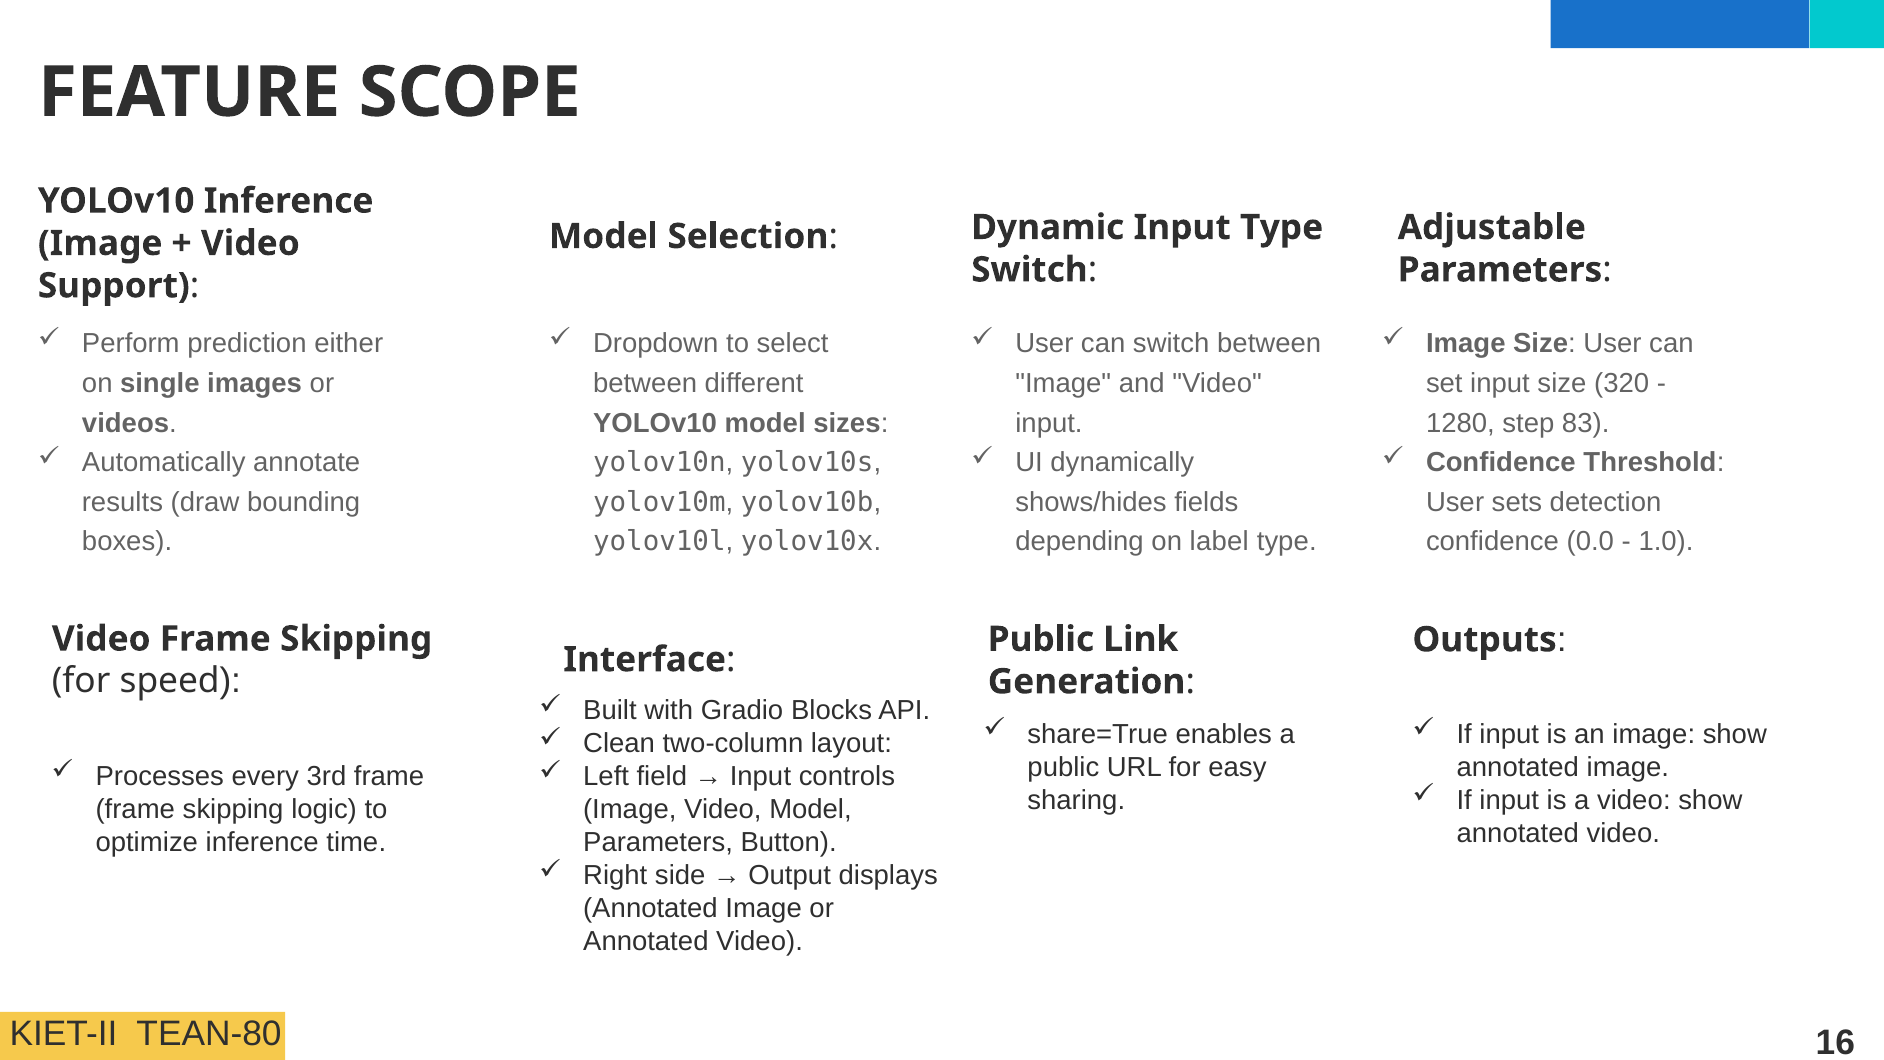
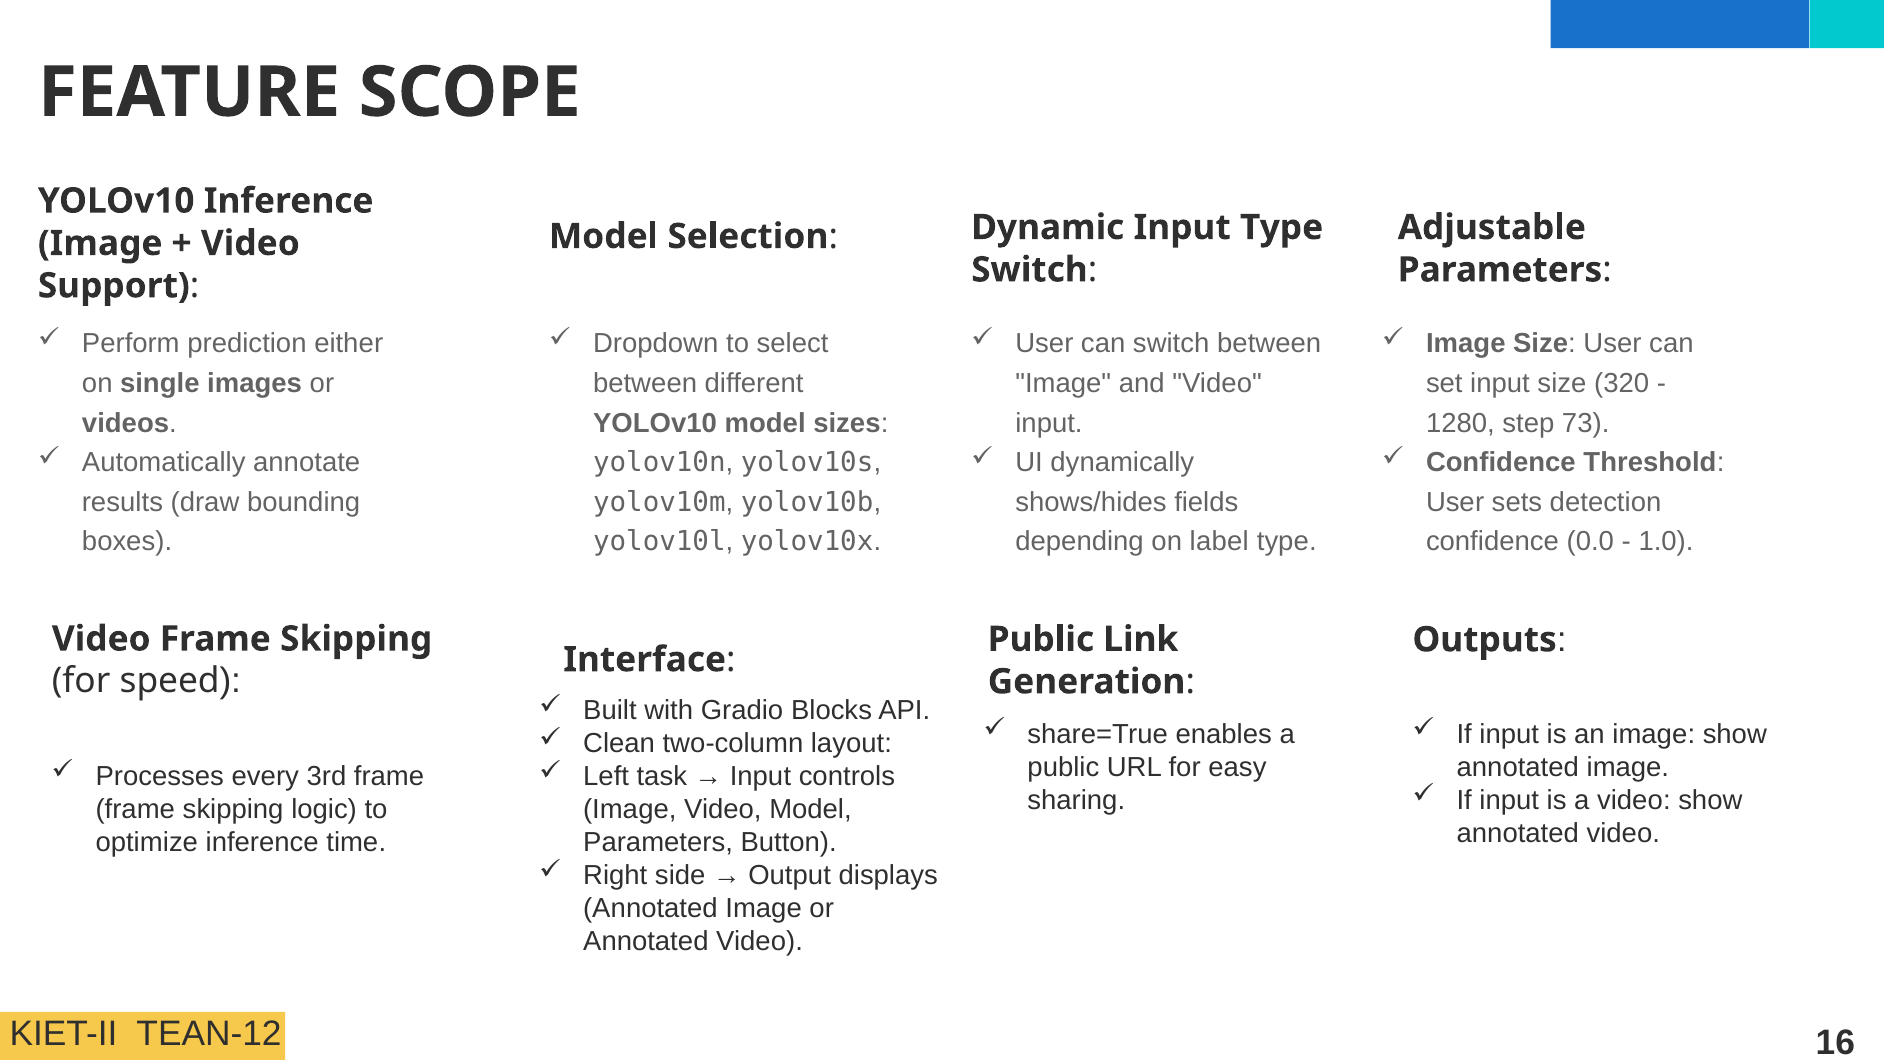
83: 83 -> 73 (1586, 423)
field: field -> task (662, 777)
TEAN-80: TEAN-80 -> TEAN-12 (209, 1034)
